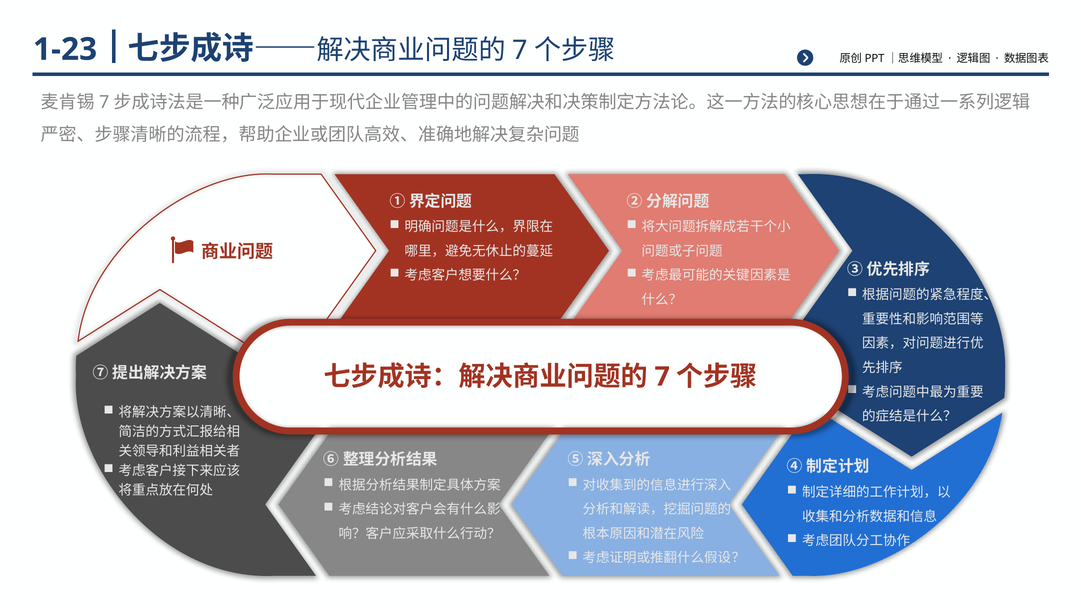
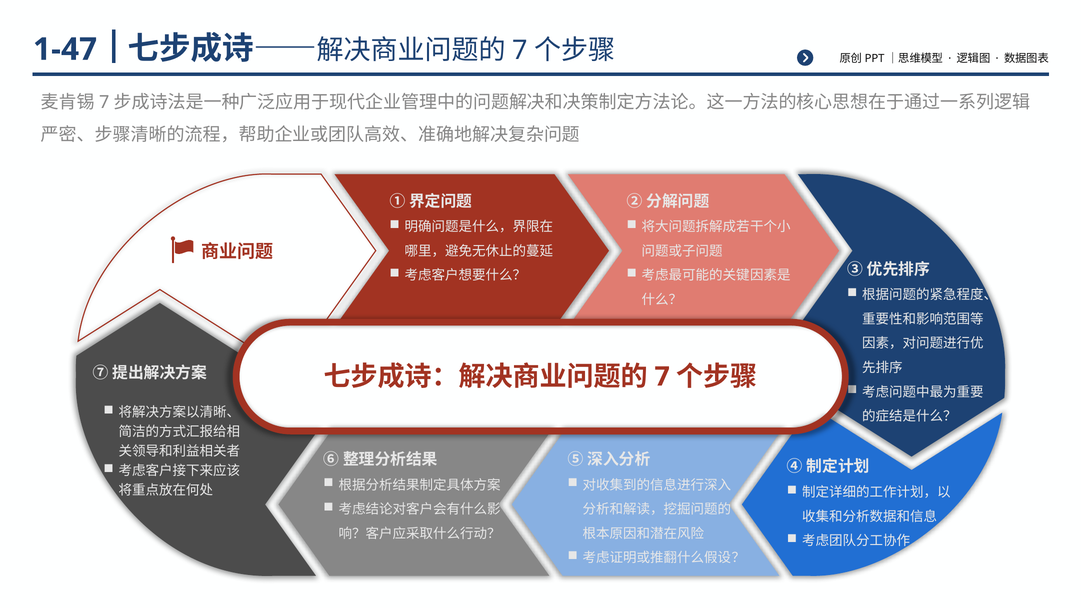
1-23: 1-23 -> 1-47 (65, 49)
